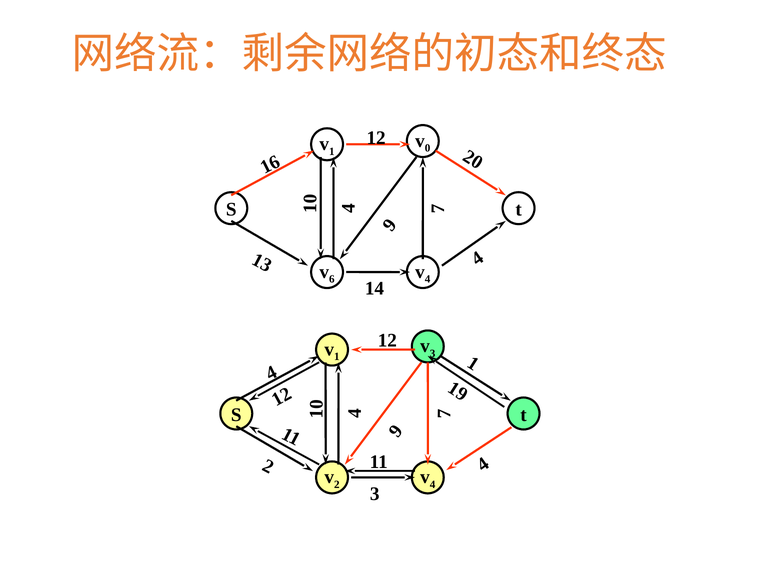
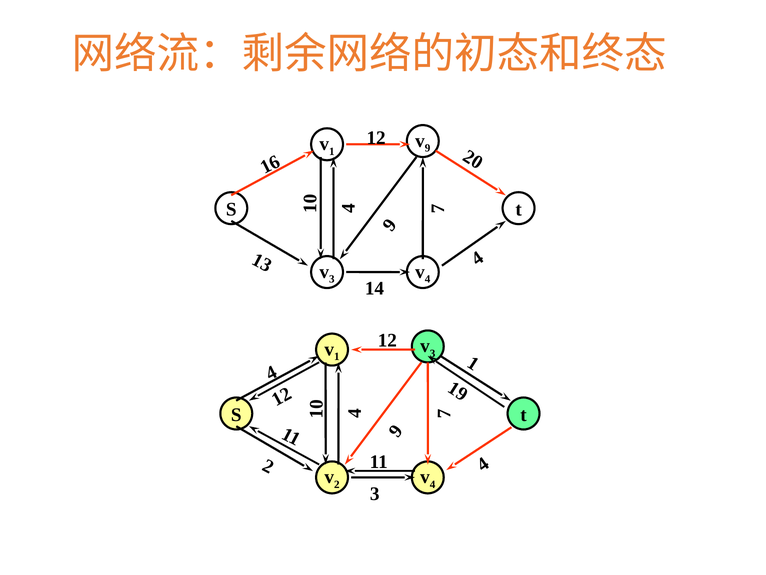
0: 0 -> 9 (428, 148)
6: 6 -> 3 (332, 279)
